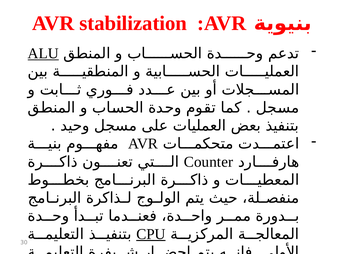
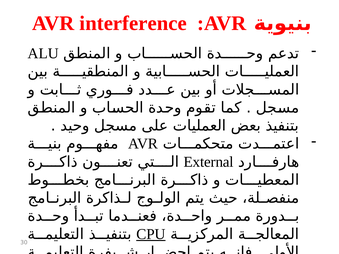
stabilization: stabilization -> interference (133, 23)
ALU underline: present -> none (43, 53)
Counter: Counter -> External (209, 162)
